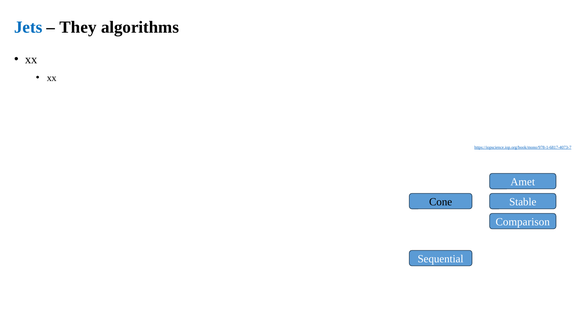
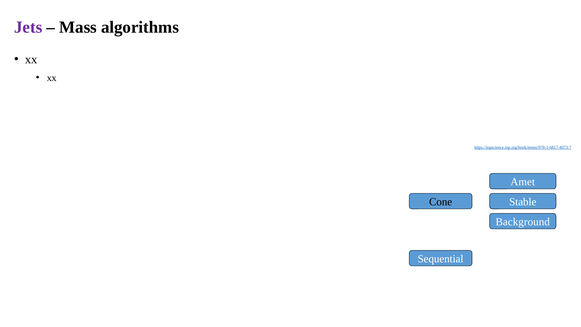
Jets colour: blue -> purple (28, 27)
They: They -> Mass (78, 27)
Comparison: Comparison -> Background (523, 222)
